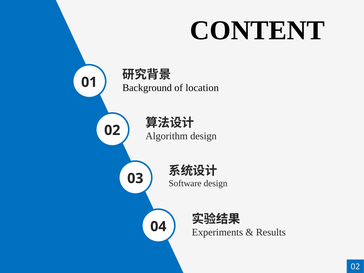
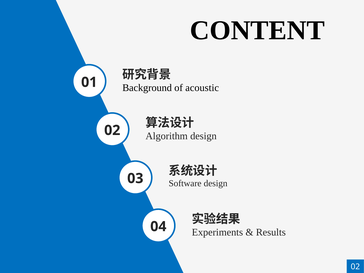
location: location -> acoustic (202, 88)
